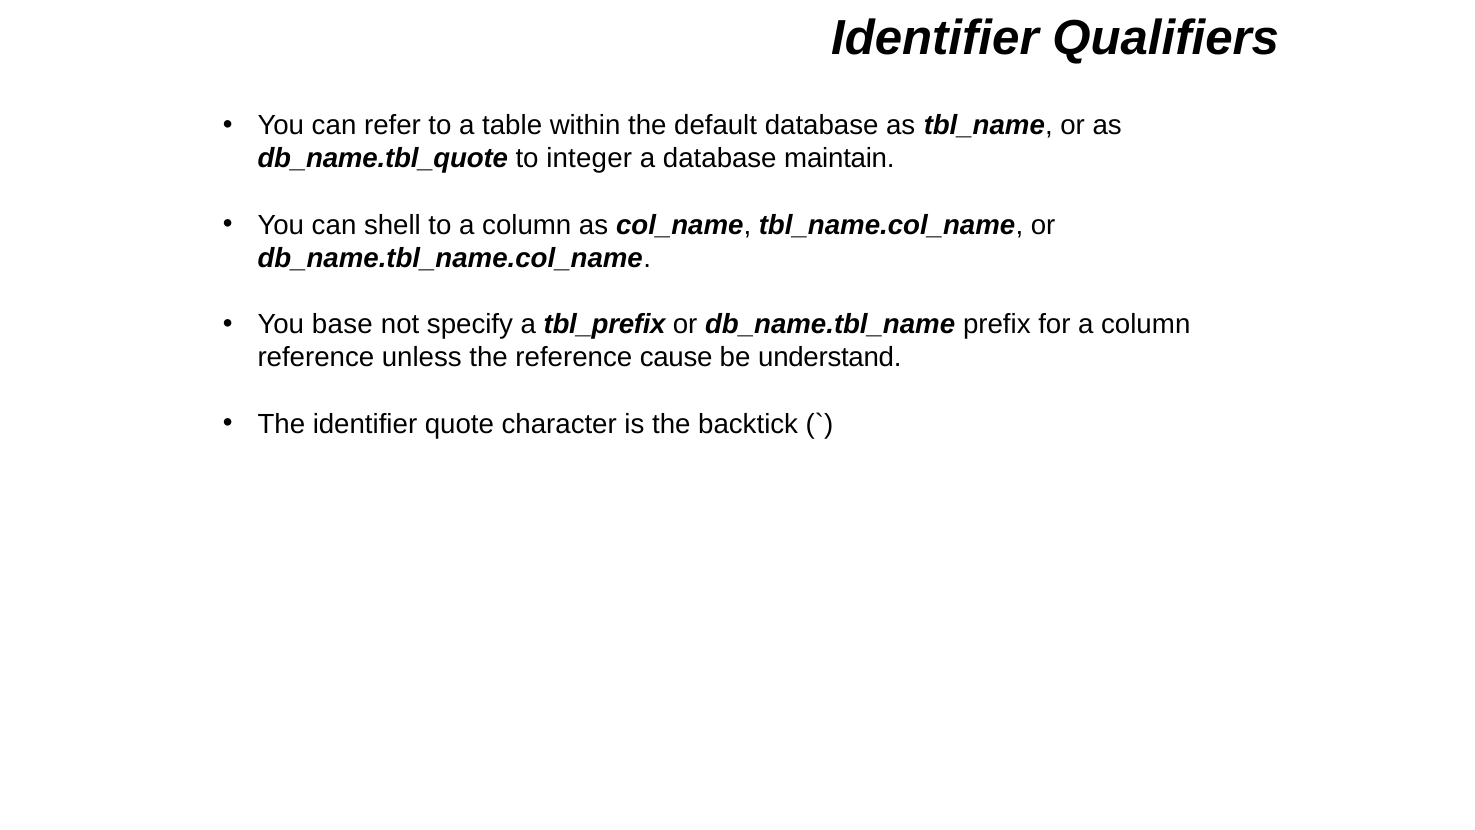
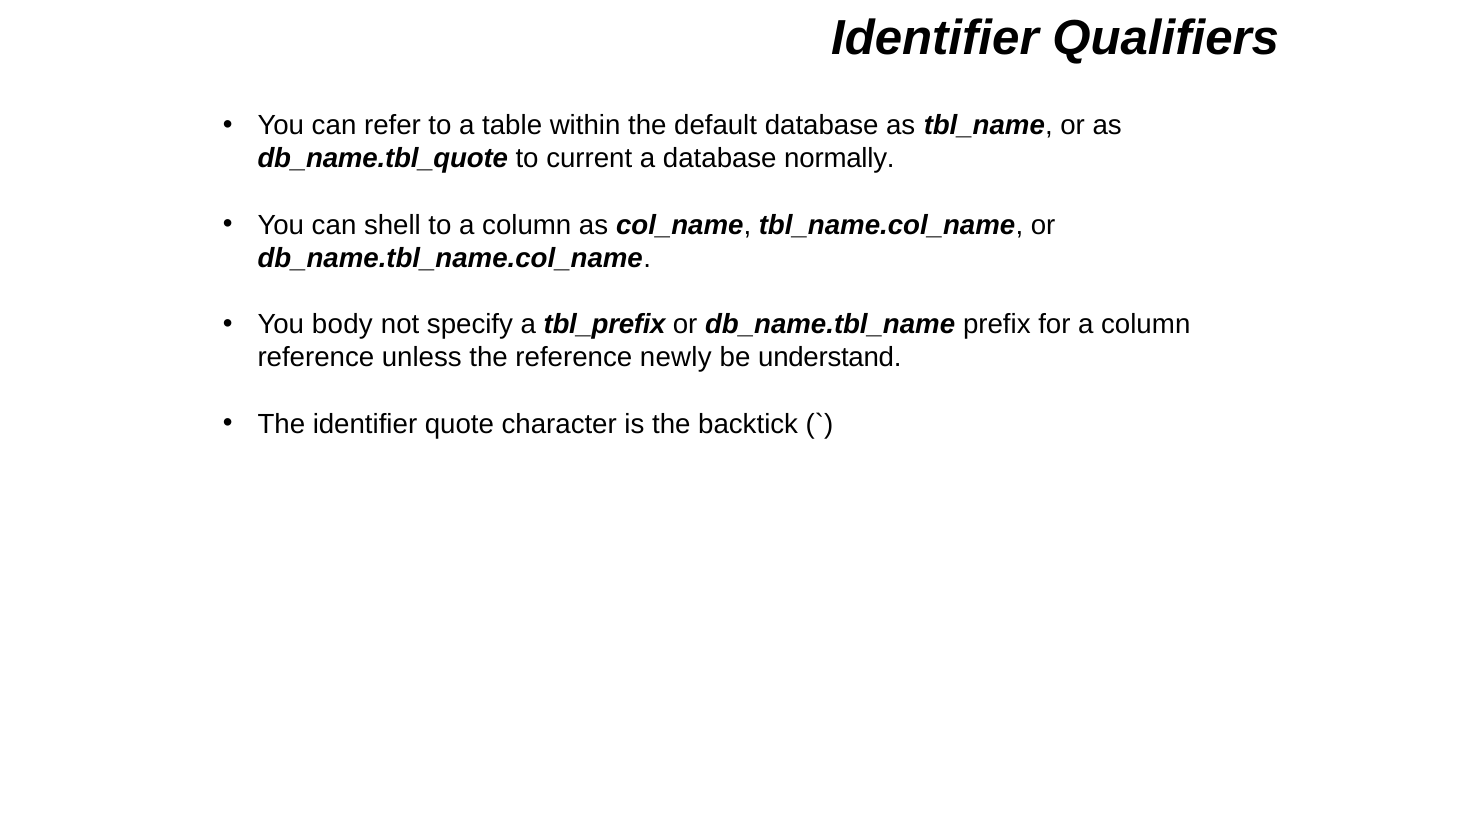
integer: integer -> current (589, 159)
maintain: maintain -> normally (839, 159)
base: base -> body (342, 324)
cause: cause -> newly (676, 358)
